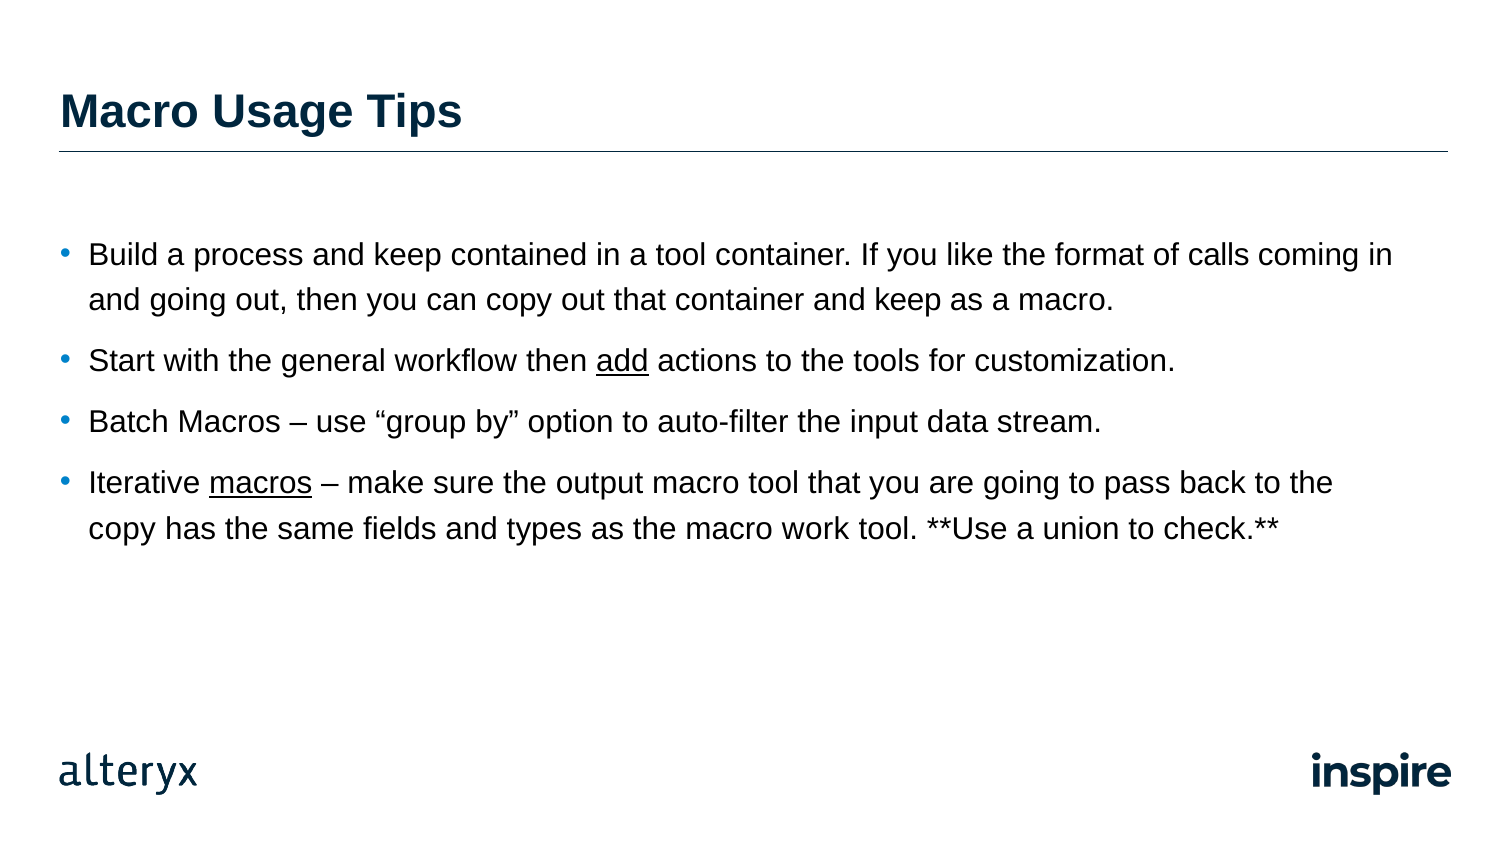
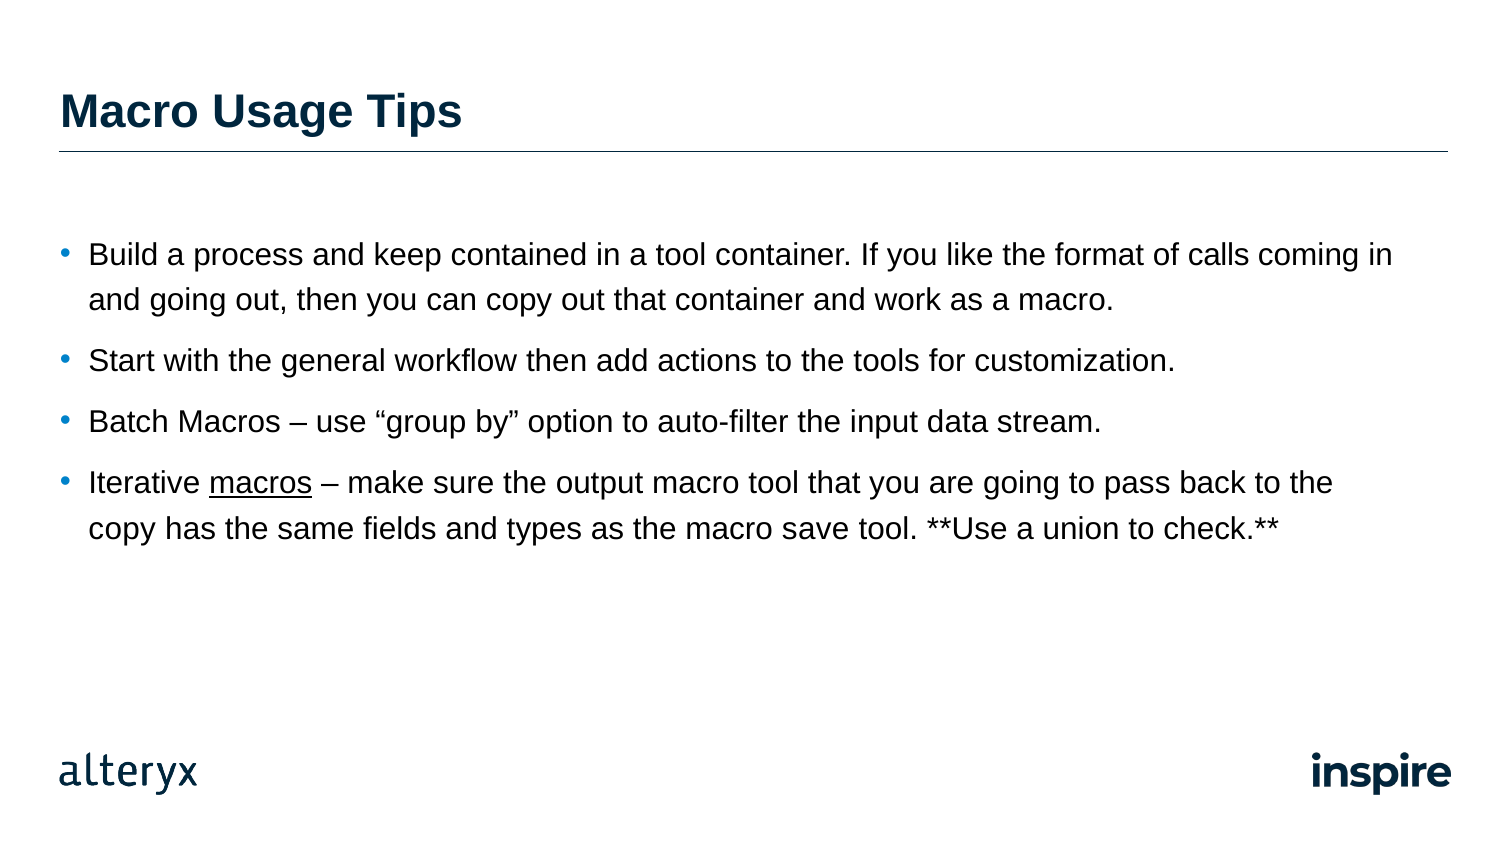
container and keep: keep -> work (908, 300)
add underline: present -> none (622, 361)
work: work -> save (816, 529)
